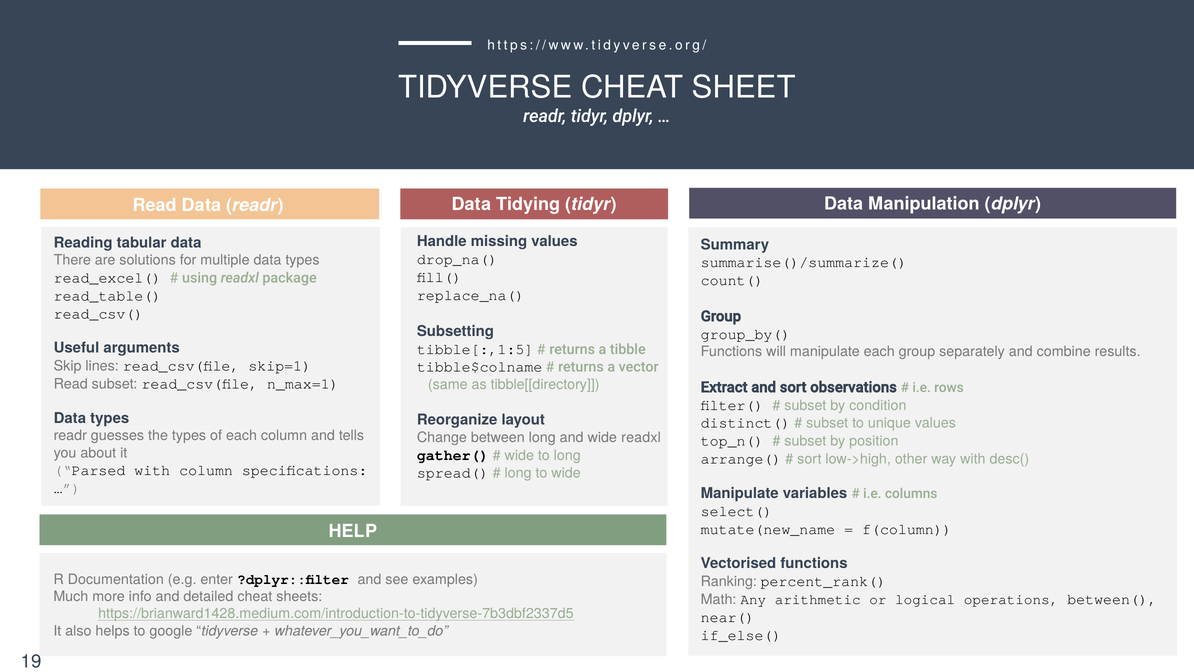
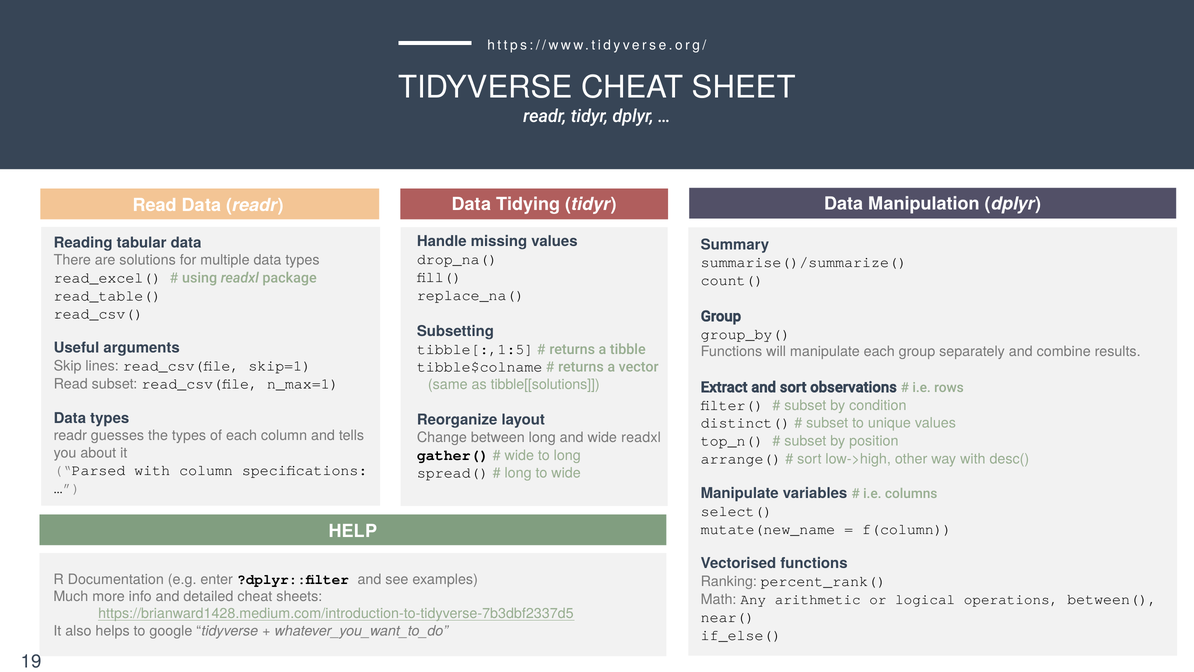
tibble[[directory: tibble[[directory -> tibble[[solutions (545, 384)
